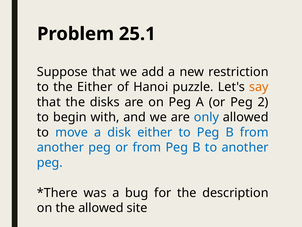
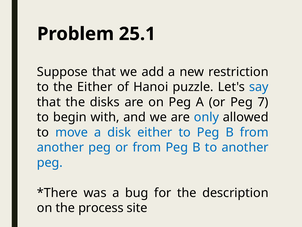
say colour: orange -> blue (259, 87)
2: 2 -> 7 (263, 102)
the allowed: allowed -> process (101, 208)
